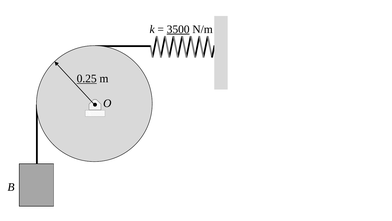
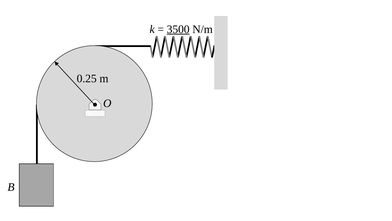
0.25 underline: present -> none (87, 78)
